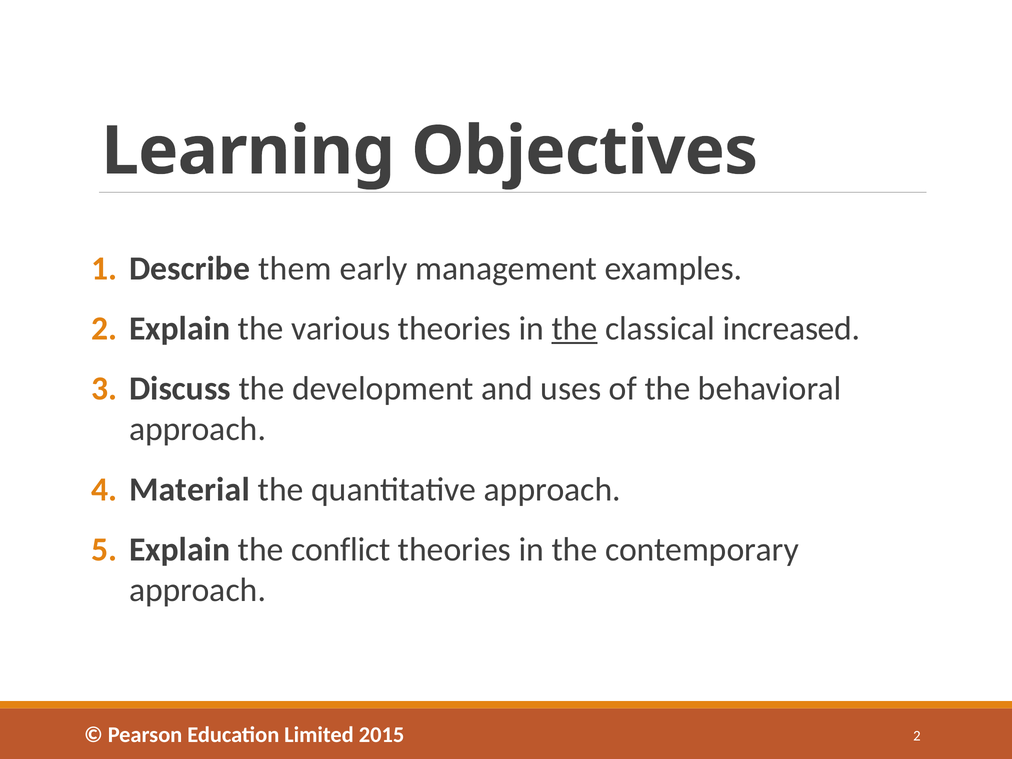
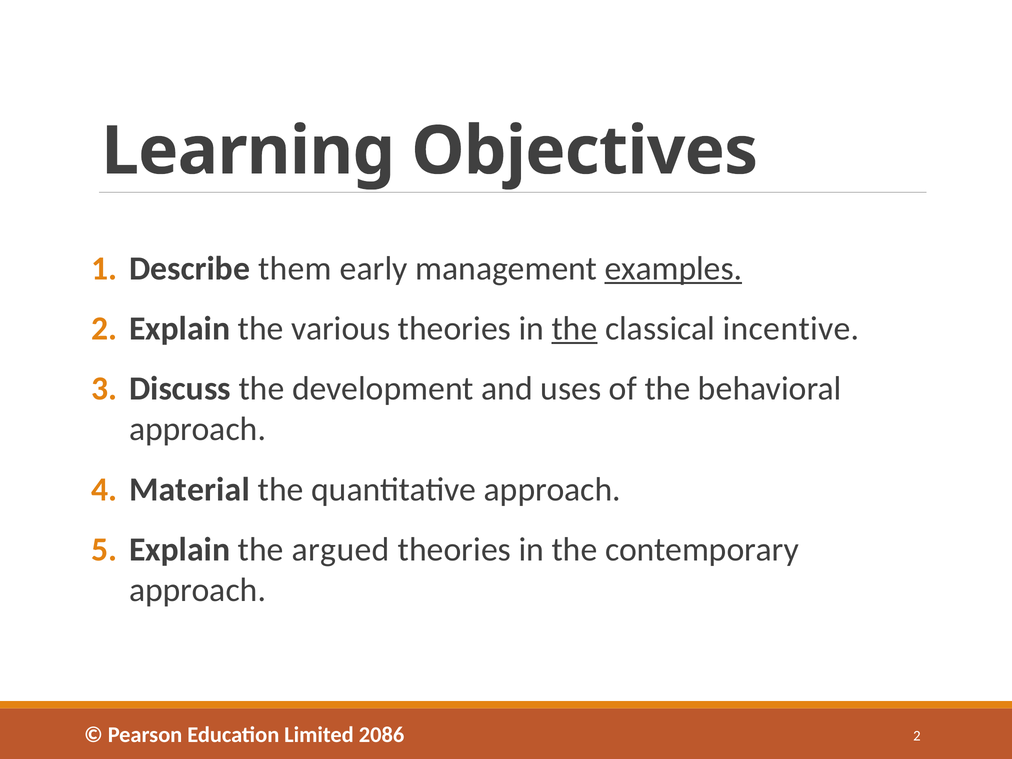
examples underline: none -> present (673, 268)
increased: increased -> incentive (791, 329)
conflict: conflict -> argued (341, 550)
2015: 2015 -> 2086 (382, 735)
